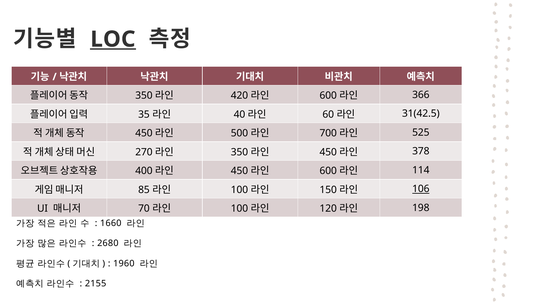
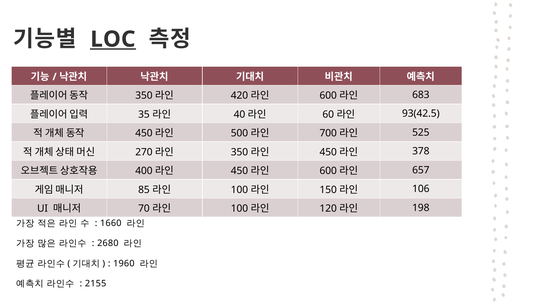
366: 366 -> 683 (421, 95)
31(42.5: 31(42.5 -> 93(42.5 (421, 114)
114: 114 -> 657 (421, 170)
106 underline: present -> none (421, 189)
